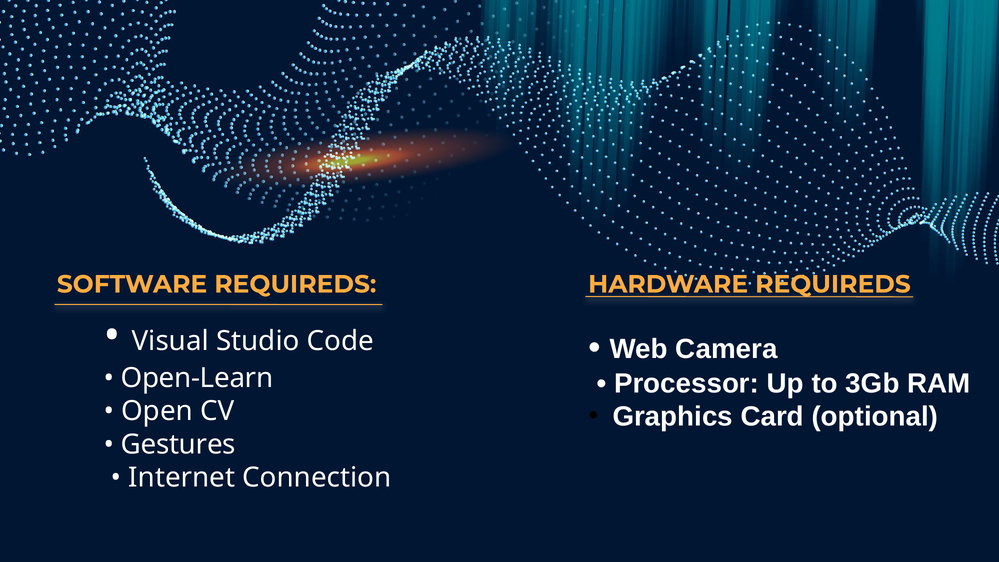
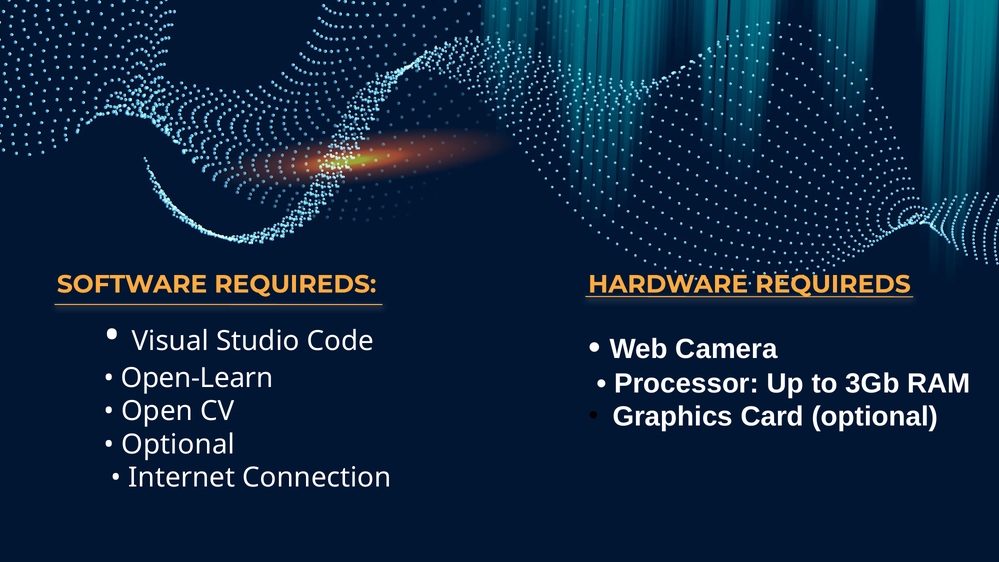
Gestures: Gestures -> Optional (178, 444)
